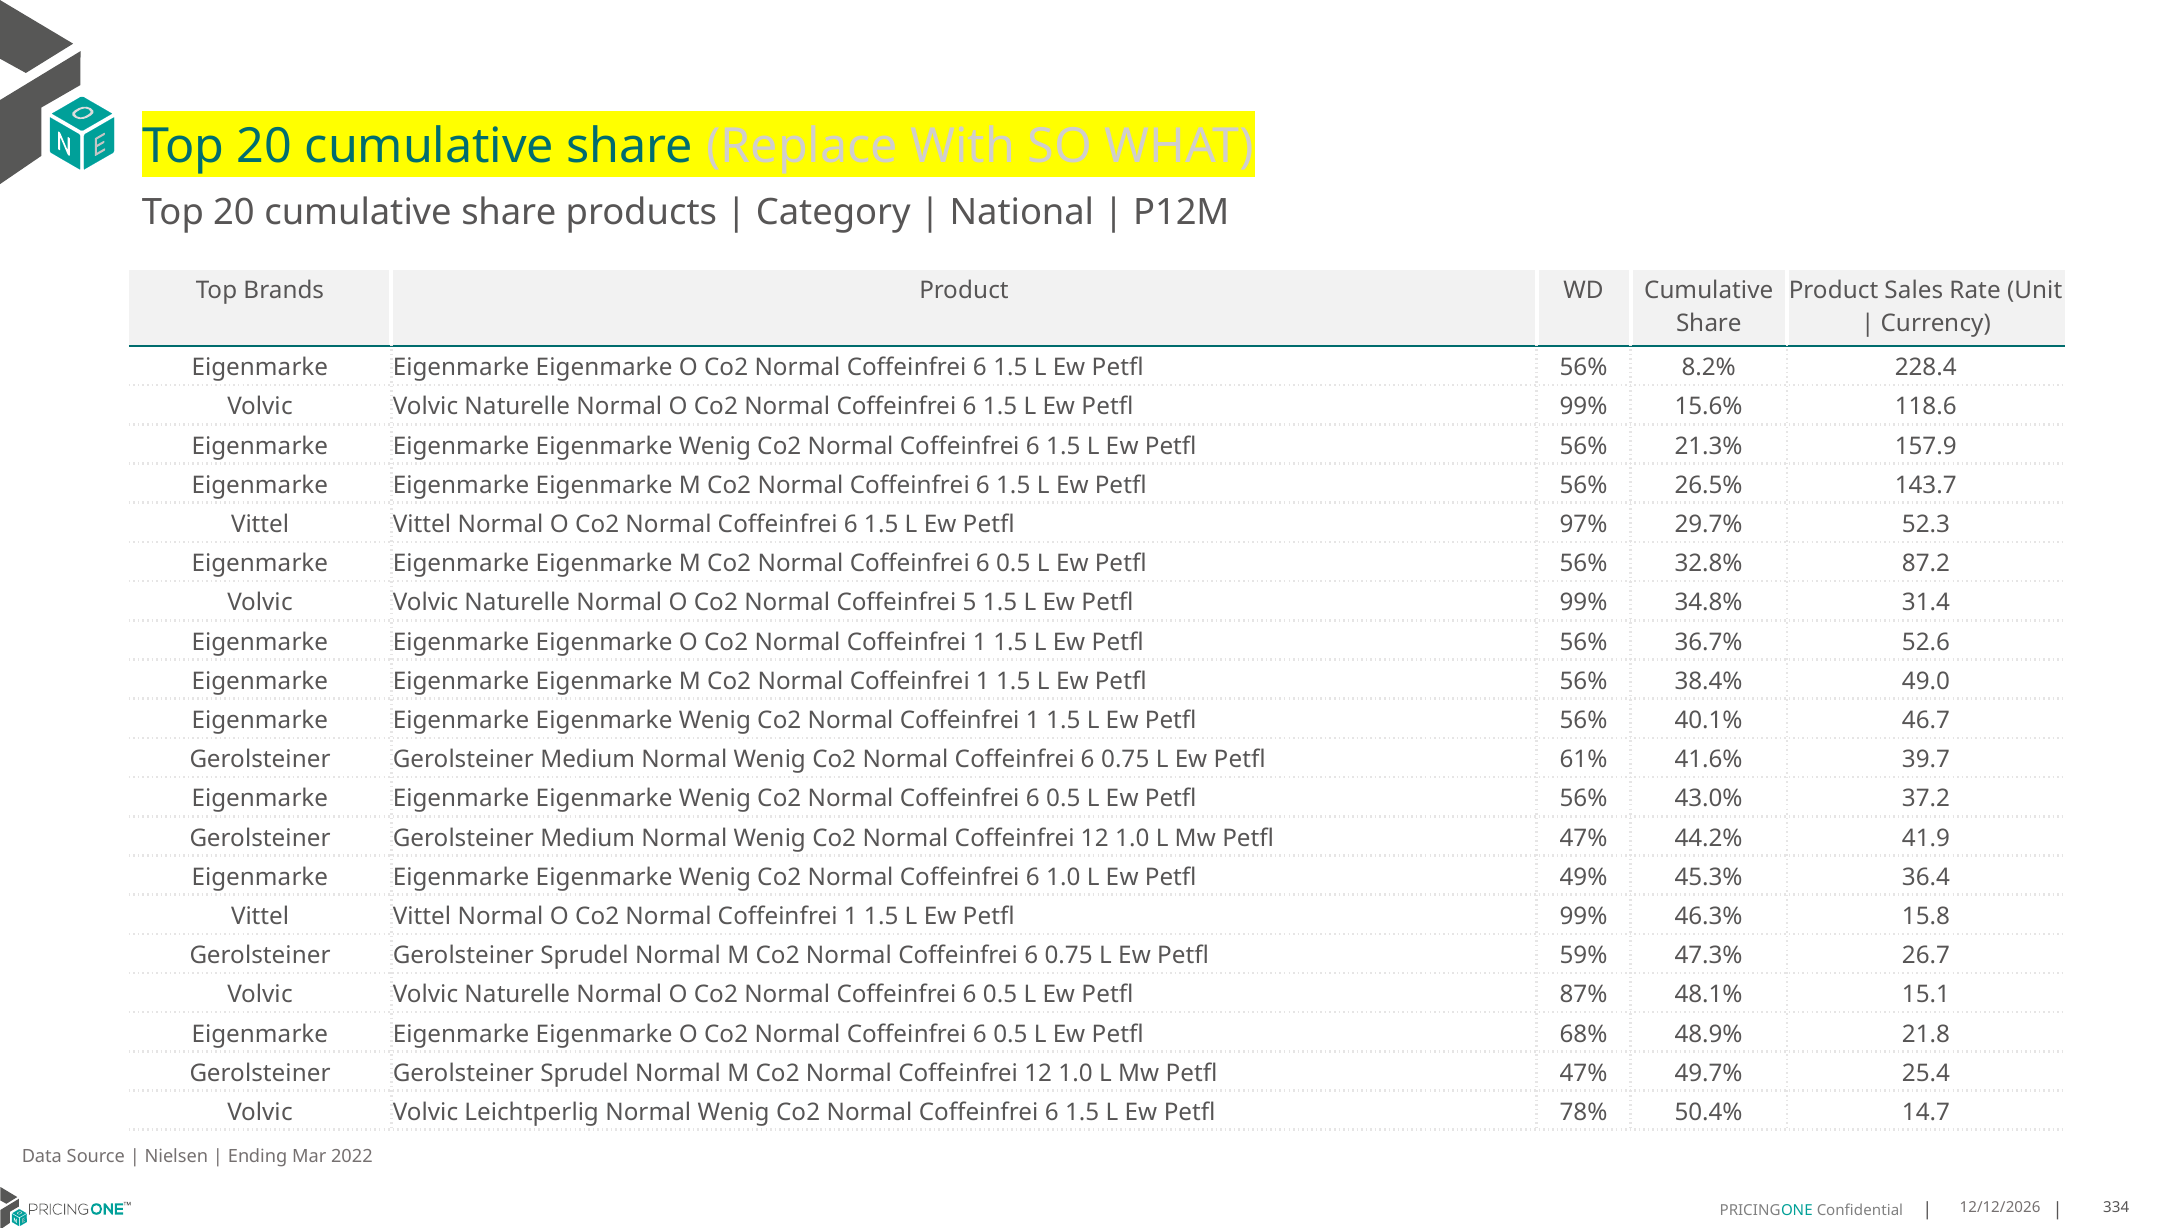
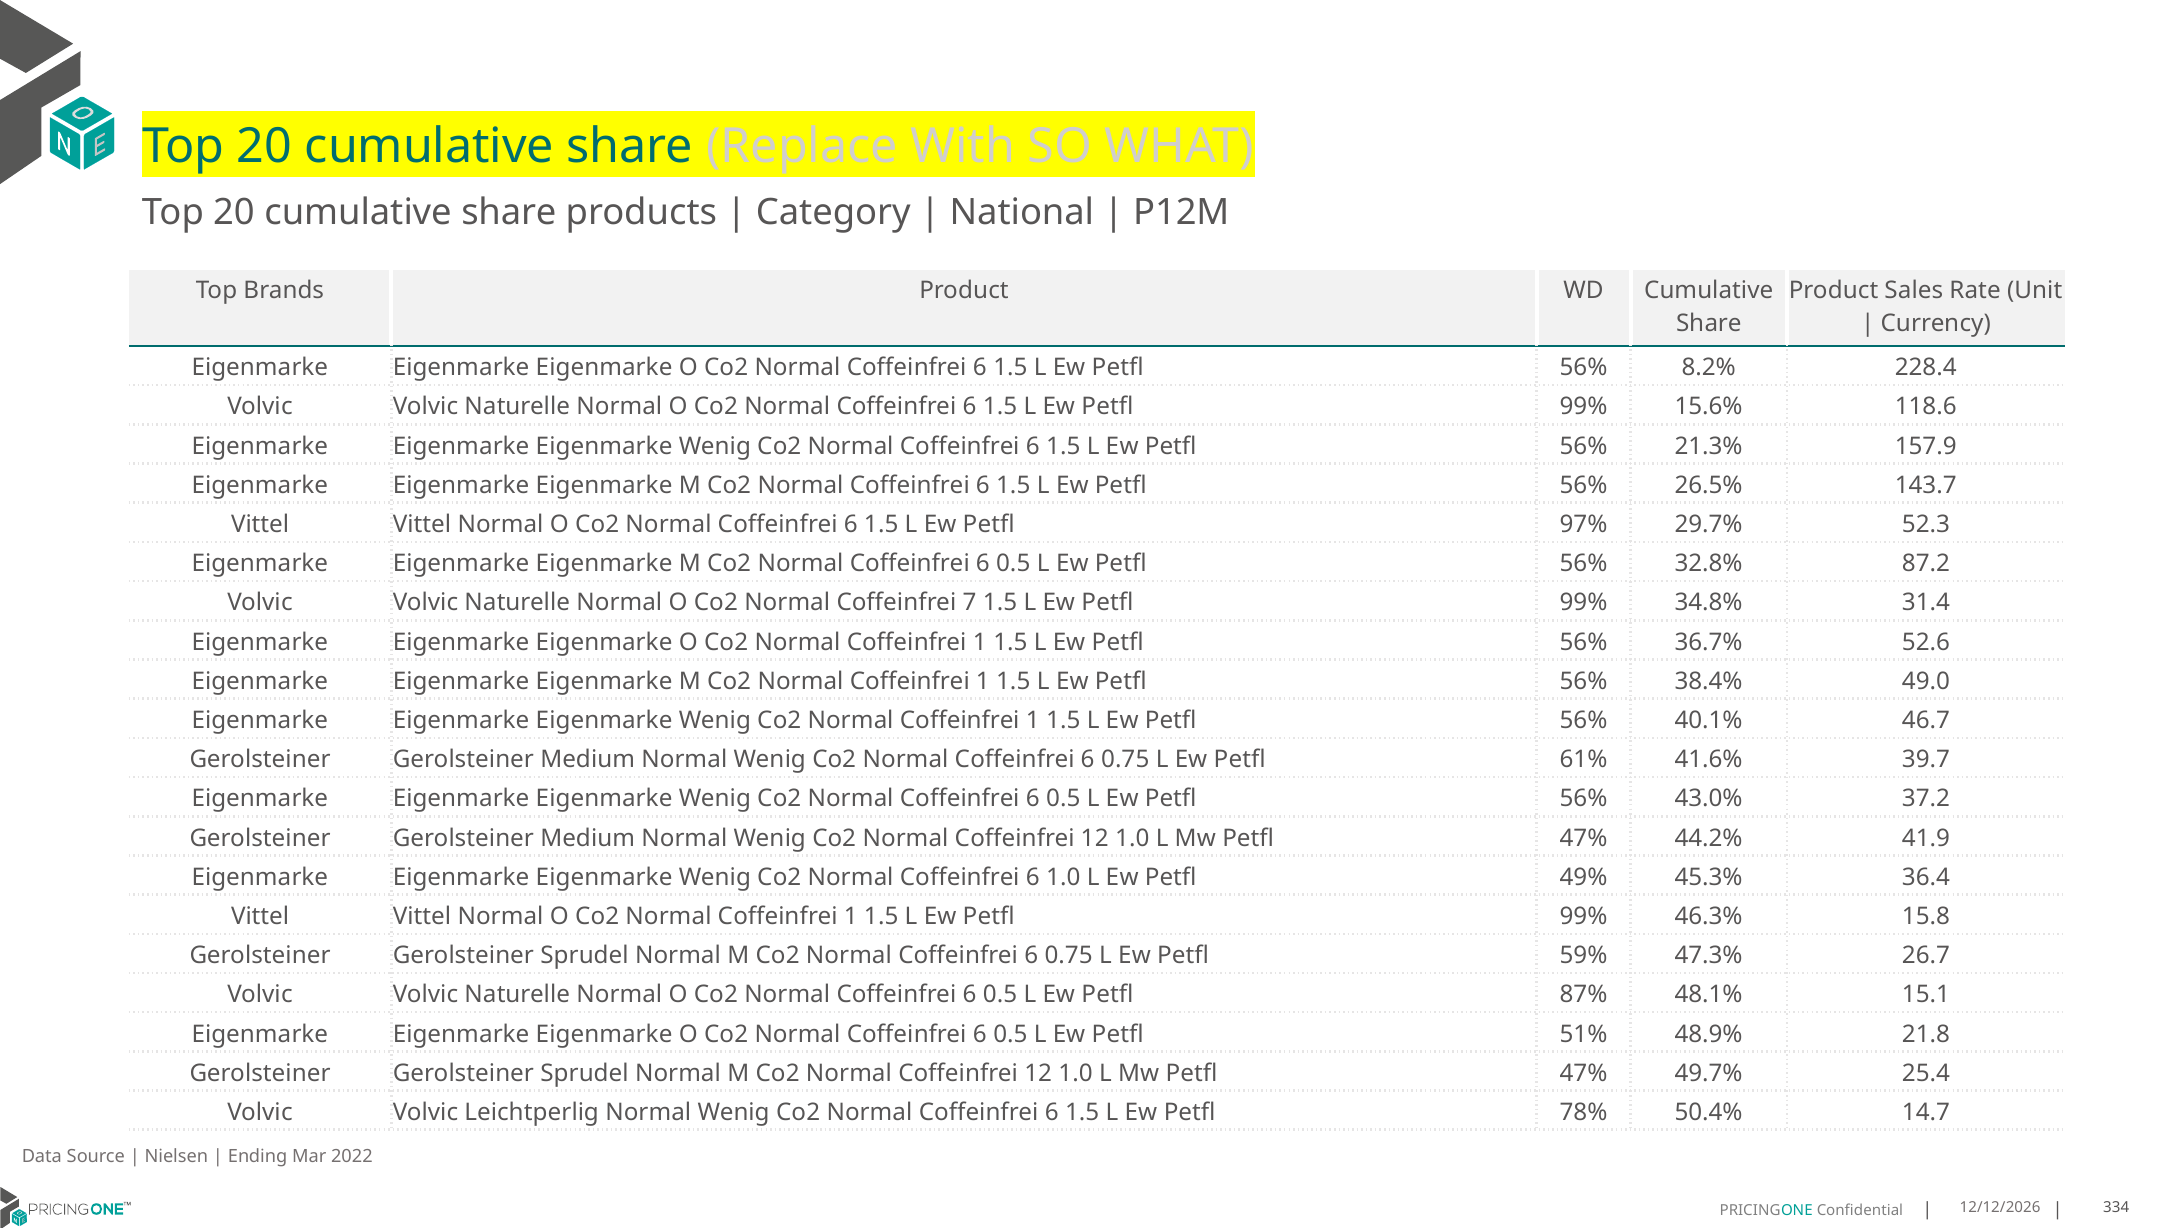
5: 5 -> 7 (970, 603)
68%: 68% -> 51% (1584, 1034)
